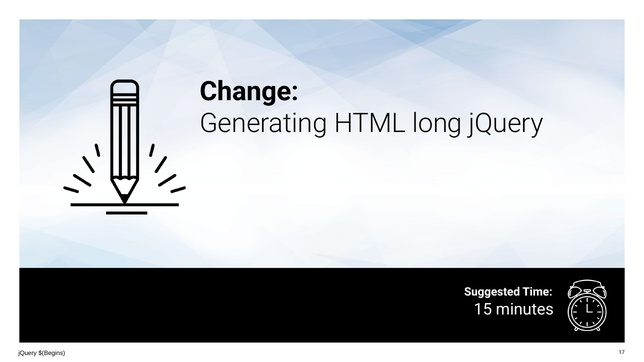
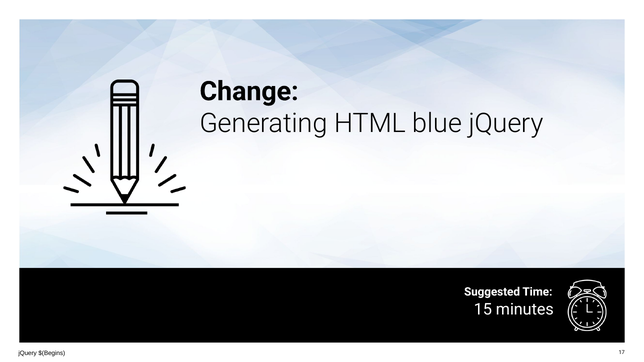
long: long -> blue (437, 124)
